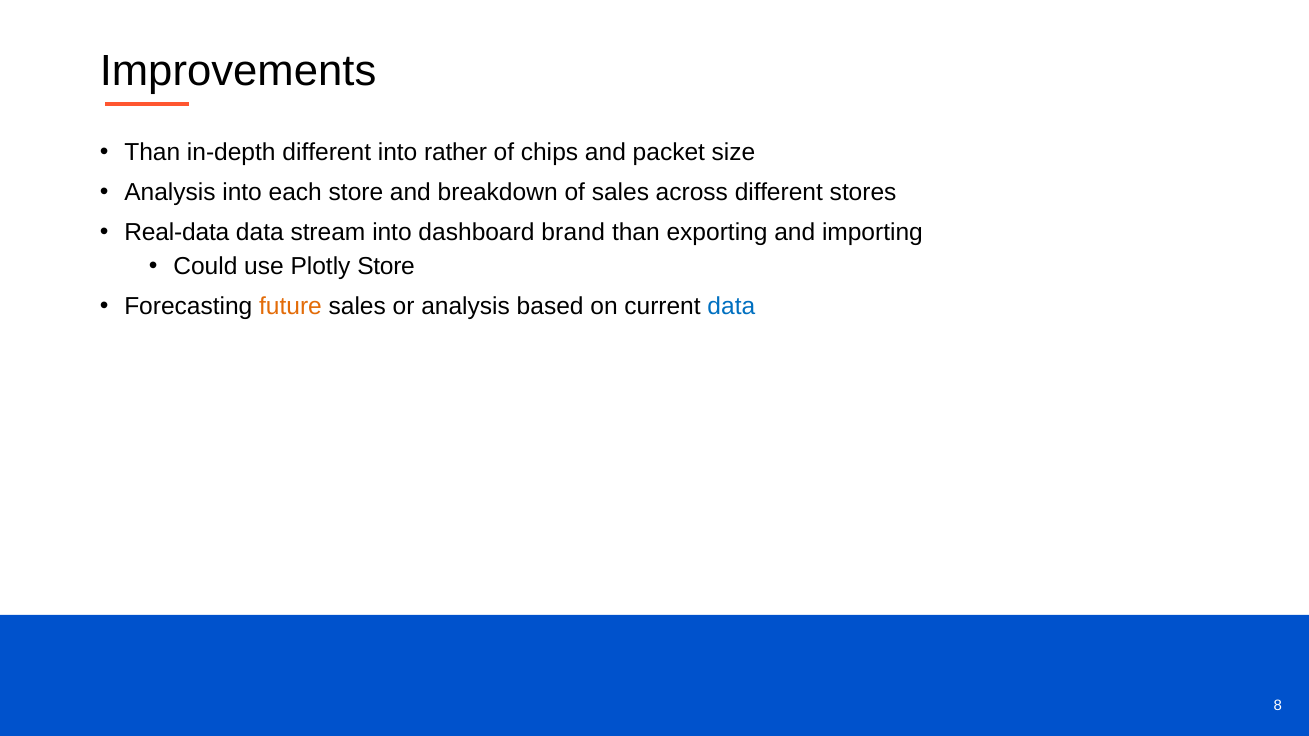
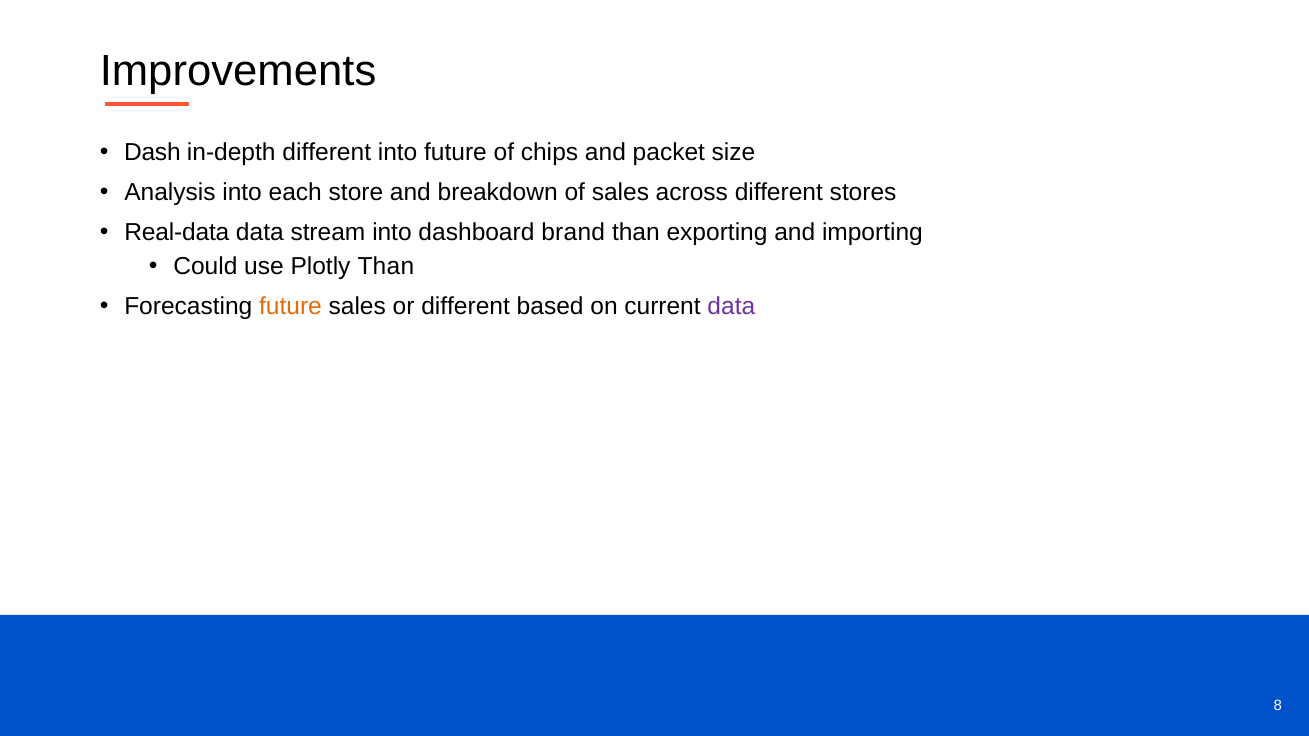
Than: Than -> Dash (152, 153)
into rather: rather -> future (455, 153)
Plotly Store: Store -> Than (386, 266)
or analysis: analysis -> different (466, 306)
data colour: blue -> purple (731, 306)
